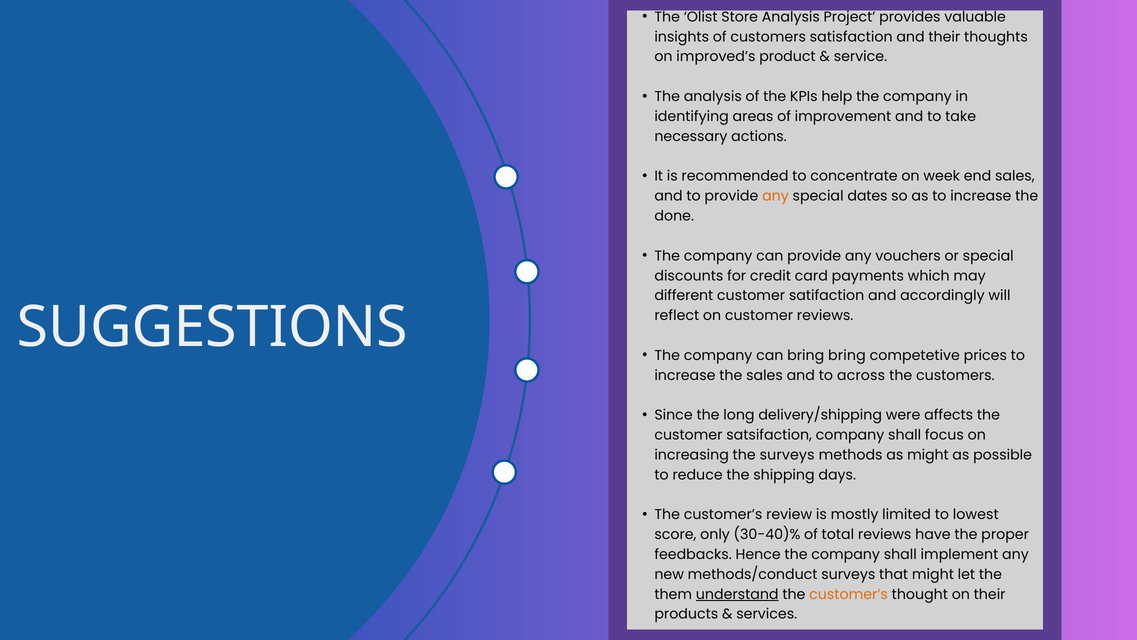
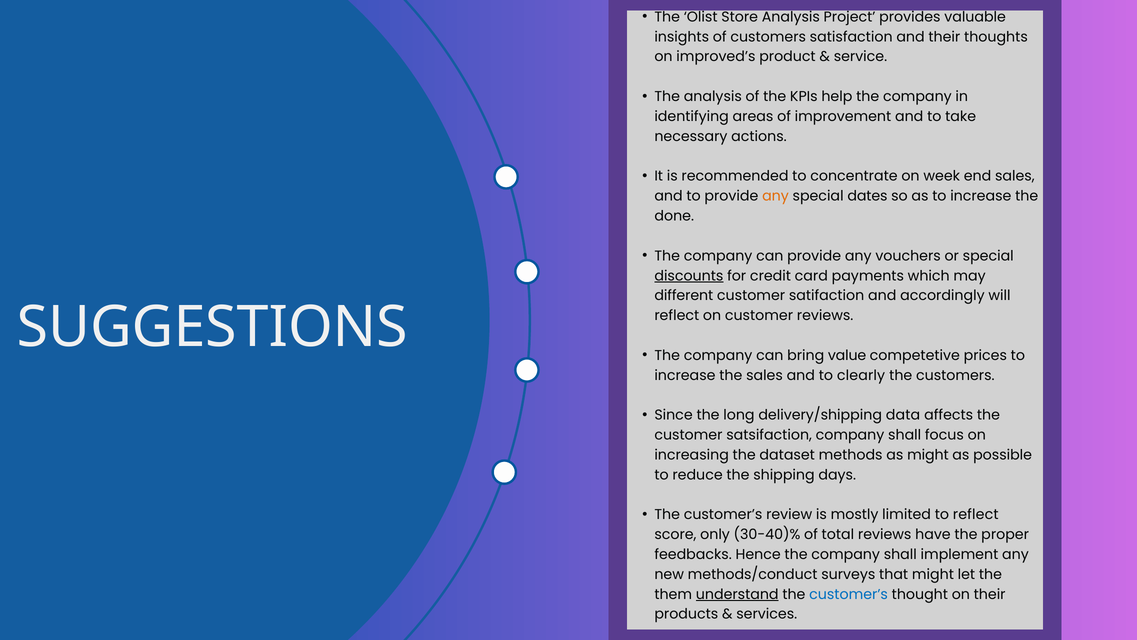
discounts underline: none -> present (689, 276)
bring bring: bring -> value (847, 355)
across: across -> clearly (861, 375)
were: were -> data (903, 415)
the surveys: surveys -> dataset (787, 455)
to lowest: lowest -> reflect (976, 514)
customer’s colour: orange -> blue (849, 594)
